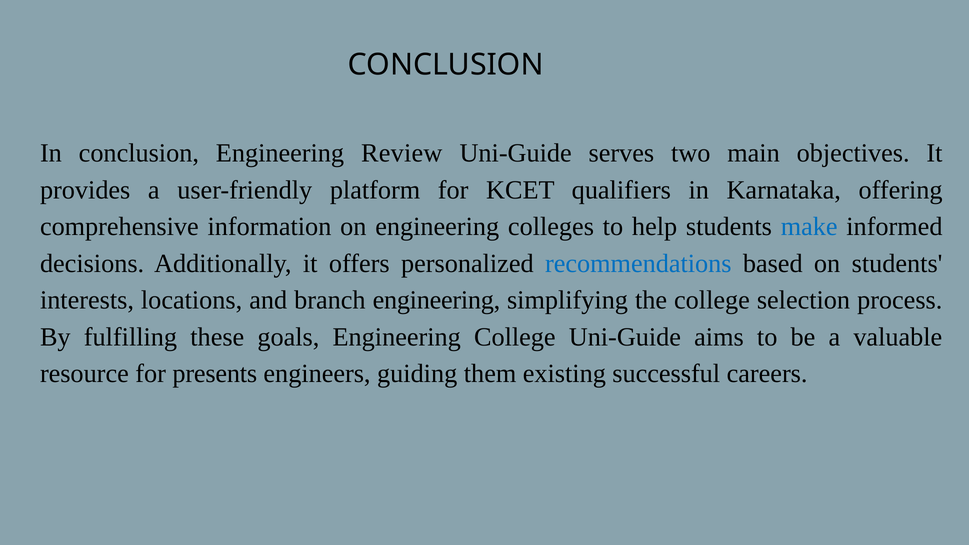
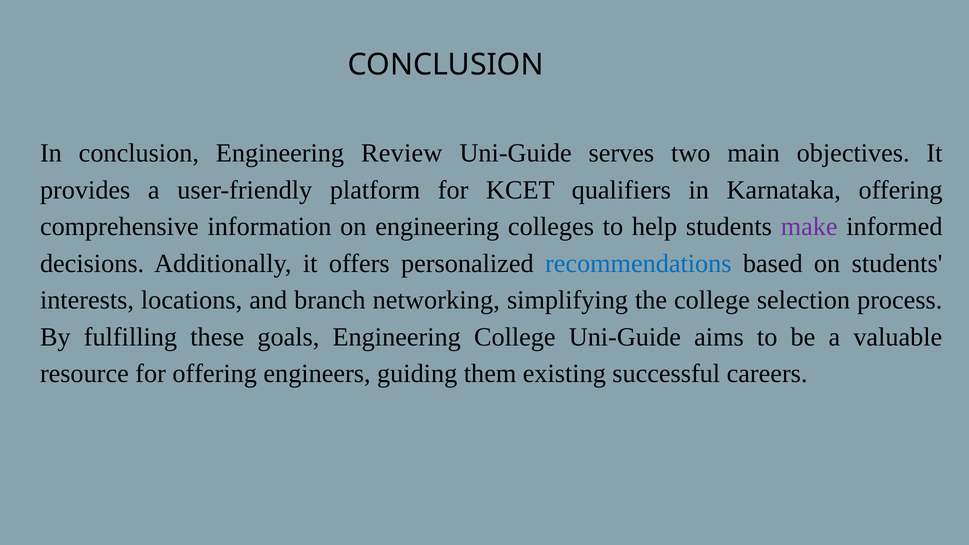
make colour: blue -> purple (809, 227)
branch engineering: engineering -> networking (436, 300)
for presents: presents -> offering (215, 374)
